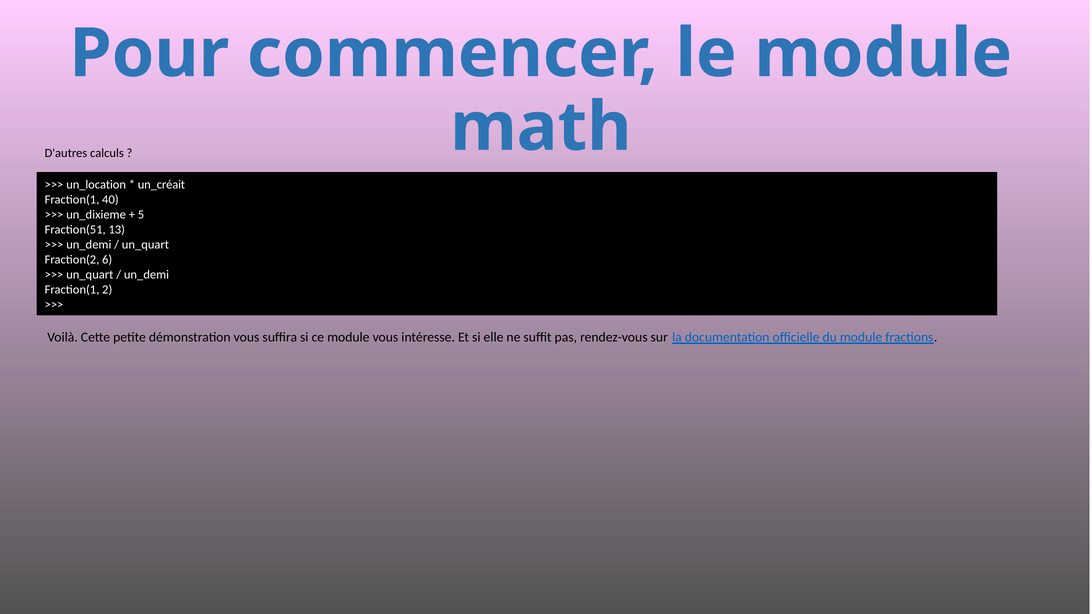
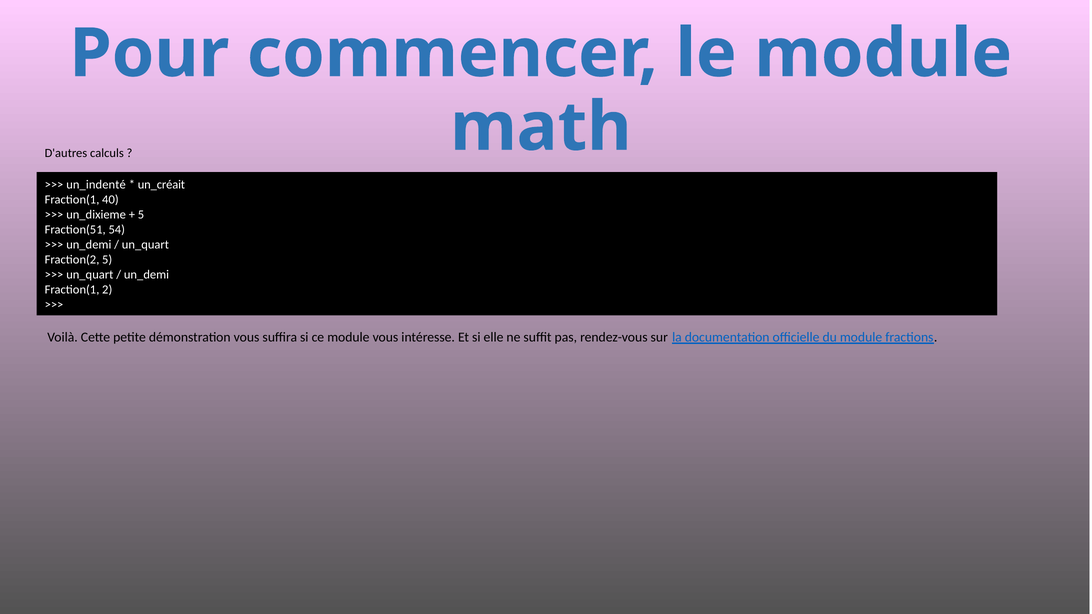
un_location: un_location -> un_indenté (96, 185)
13: 13 -> 54 (117, 230)
Fraction(2 6: 6 -> 5 (107, 260)
